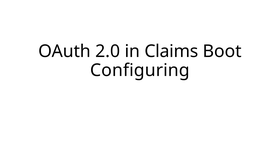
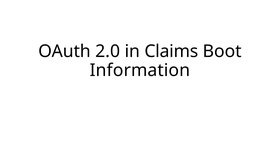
Configuring: Configuring -> Information (140, 70)
